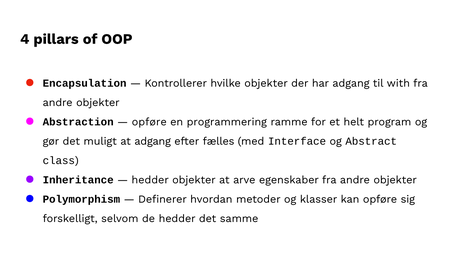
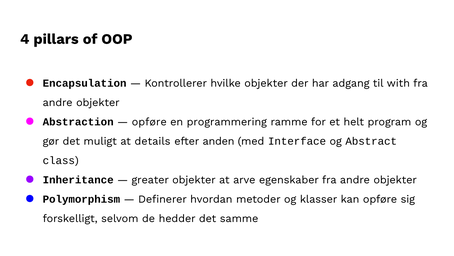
at adgang: adgang -> details (153, 141)
fælles: fælles -> anden (219, 141)
hedder: hedder -> greater (150, 179)
